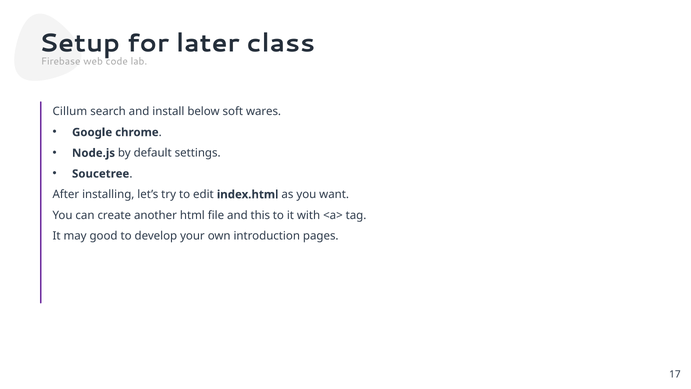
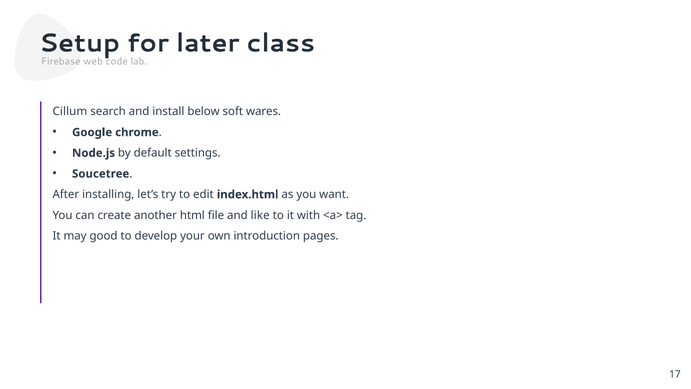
this: this -> like (260, 215)
